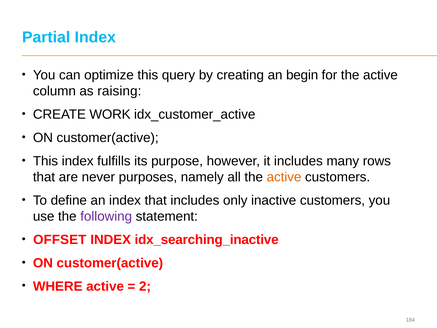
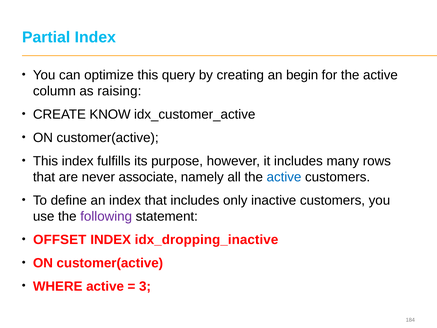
WORK: WORK -> KNOW (110, 114)
purposes: purposes -> associate (148, 177)
active colour: orange -> blue (284, 177)
idx_searching_inactive: idx_searching_inactive -> idx_dropping_inactive (207, 239)
2: 2 -> 3 (145, 286)
